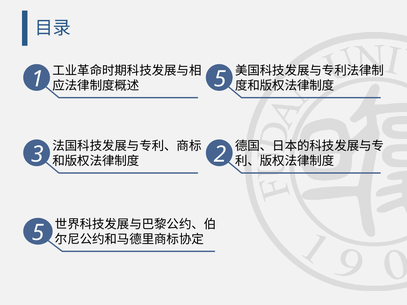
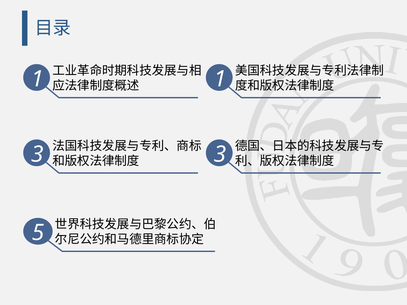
5: 5 -> 1 (220, 79)
2: 2 -> 3 (220, 155)
